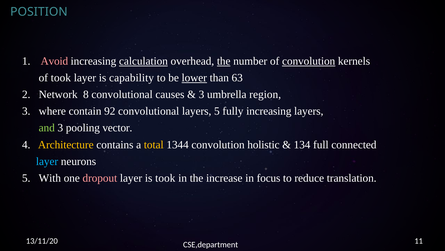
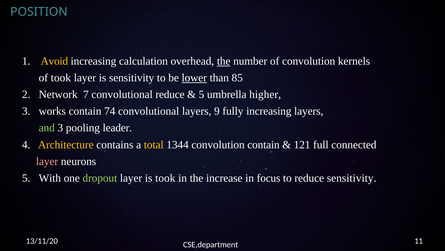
Avoid colour: pink -> yellow (54, 61)
calculation underline: present -> none (143, 61)
convolution underline: present -> none (309, 61)
is capability: capability -> sensitivity (132, 78)
63: 63 -> 85 (237, 78)
8: 8 -> 7 (86, 94)
convolutional causes: causes -> reduce (170, 94)
3: 3 -> 5 (201, 94)
region: region -> higher (265, 94)
where: where -> works (52, 111)
92: 92 -> 74 (110, 111)
layers 5: 5 -> 9 (217, 111)
vector: vector -> leader (117, 128)
convolution holistic: holistic -> contain (263, 144)
134: 134 -> 121 (302, 144)
layer colour: light blue -> pink (47, 161)
dropout colour: pink -> light green (100, 178)
reduce translation: translation -> sensitivity (352, 178)
